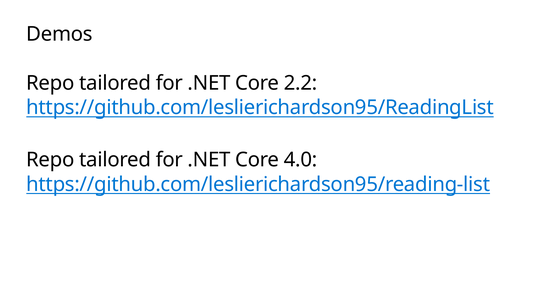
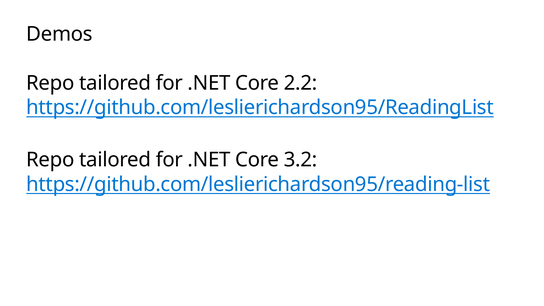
4.0: 4.0 -> 3.2 (301, 160)
